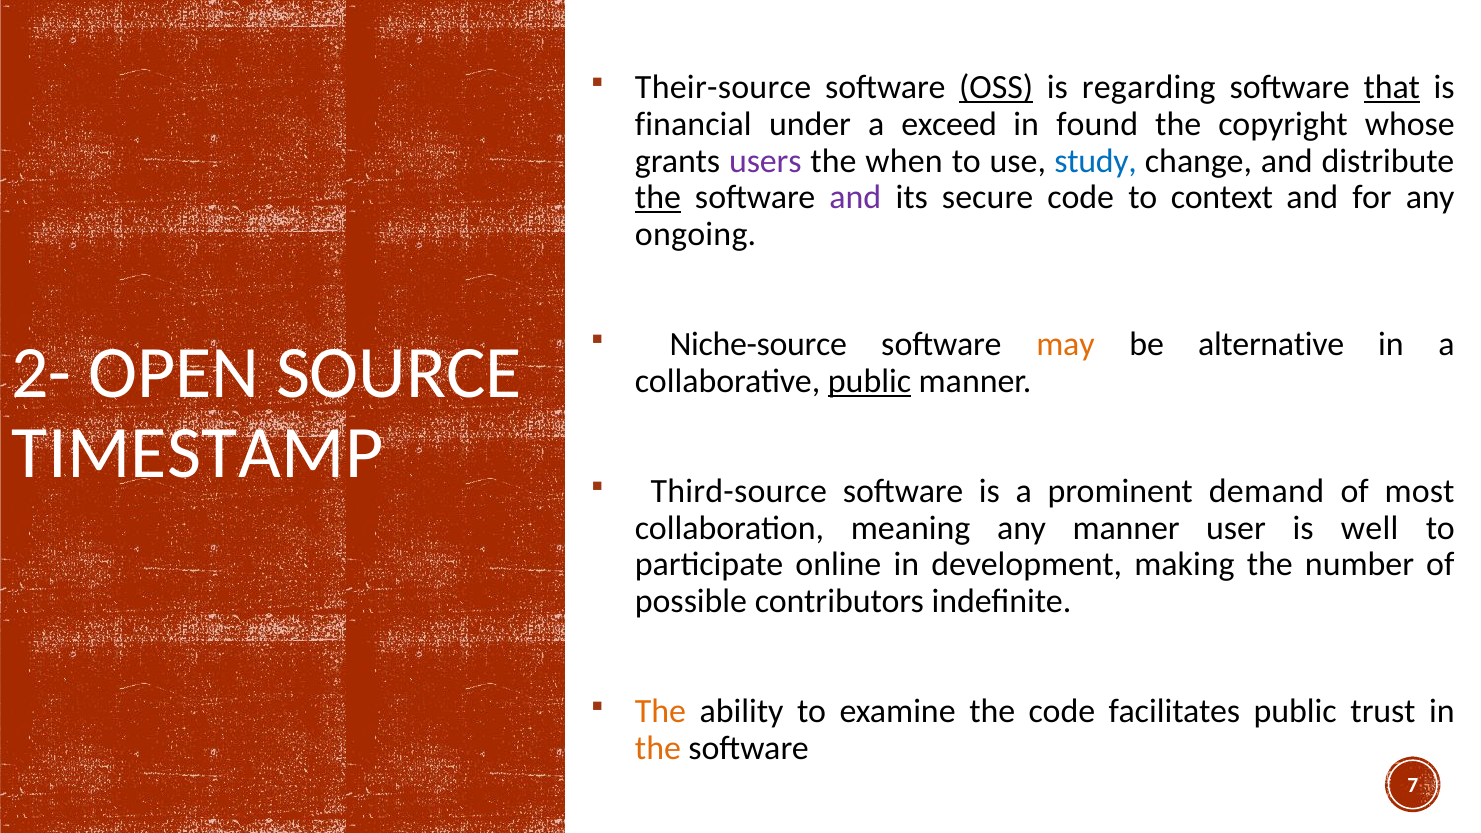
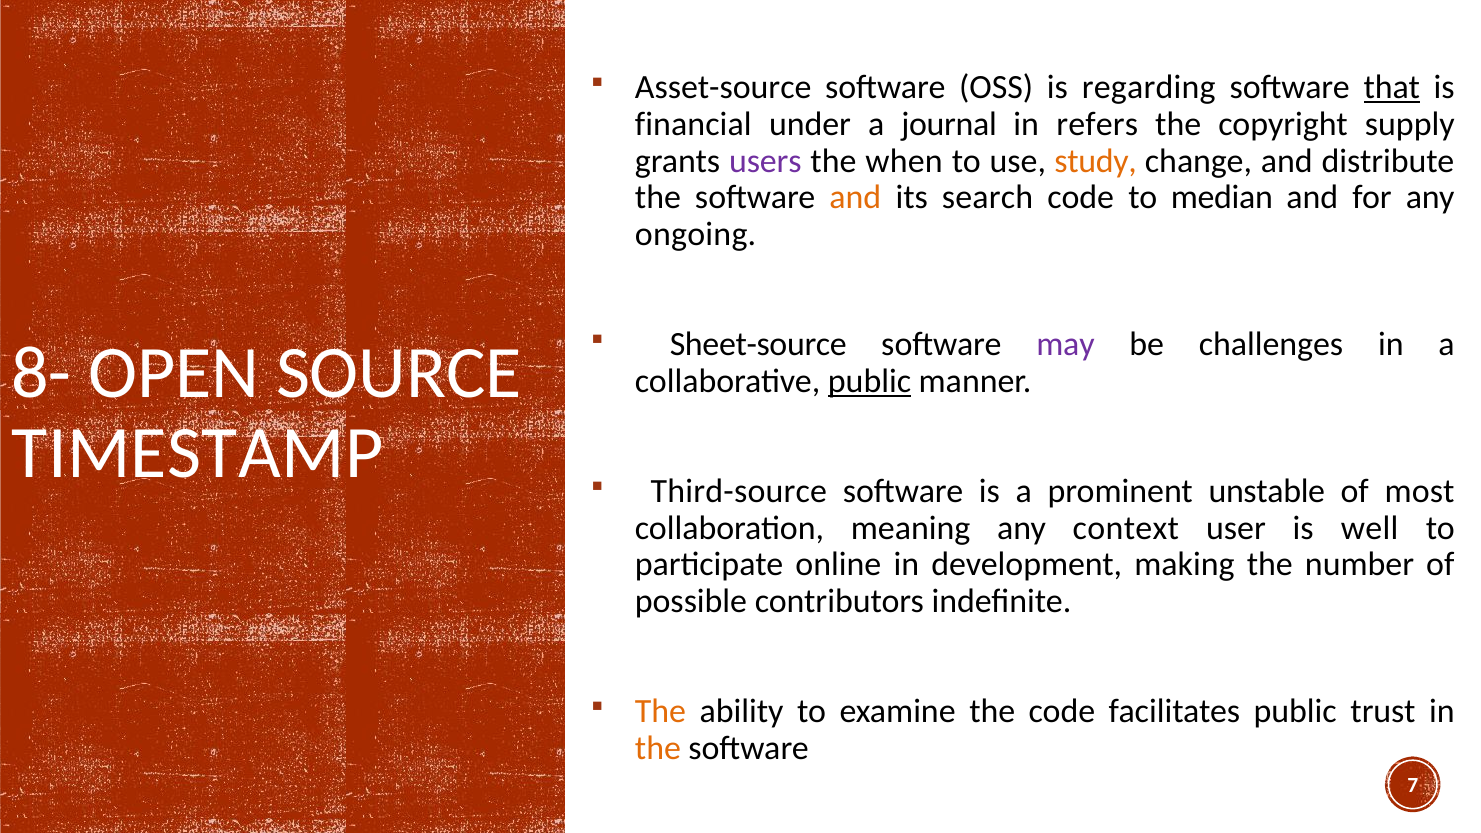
Their-source: Their-source -> Asset-source (723, 88)
OSS underline: present -> none (996, 88)
exceed: exceed -> journal (949, 124)
found: found -> refers (1097, 124)
whose: whose -> supply (1410, 124)
study colour: blue -> orange (1096, 161)
the underline: present -> none (658, 198)
and colour: purple -> orange (855, 198)
secure: secure -> search (988, 198)
context: context -> median (1222, 198)
Niche-source: Niche-source -> Sheet-source (758, 344)
may colour: orange -> purple (1065, 344)
alternative: alternative -> challenges (1271, 344)
2-: 2- -> 8- (42, 373)
demand: demand -> unstable (1267, 491)
any manner: manner -> context (1126, 528)
